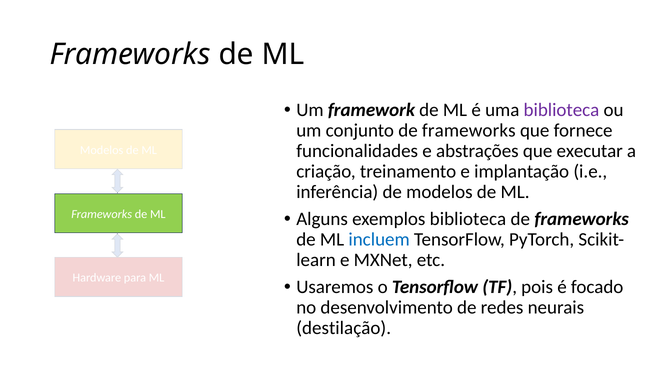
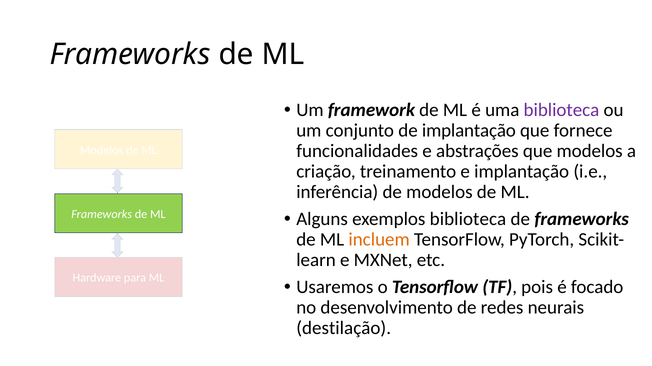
conjunto de frameworks: frameworks -> implantação (469, 131)
que executar: executar -> modelos (590, 151)
incluem colour: blue -> orange (379, 240)
